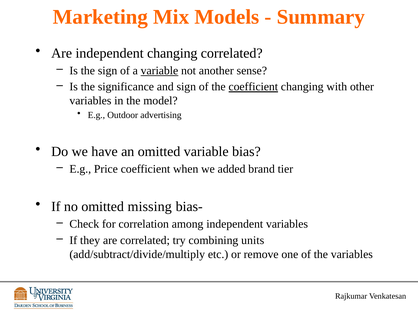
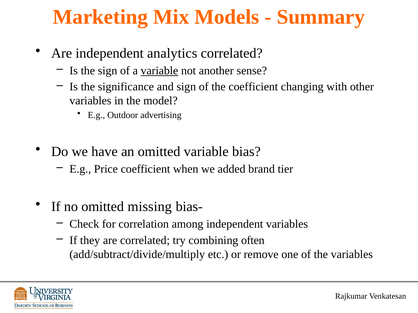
independent changing: changing -> analytics (172, 53)
coefficient underline: present -> none (253, 87)
units: units -> often (253, 241)
